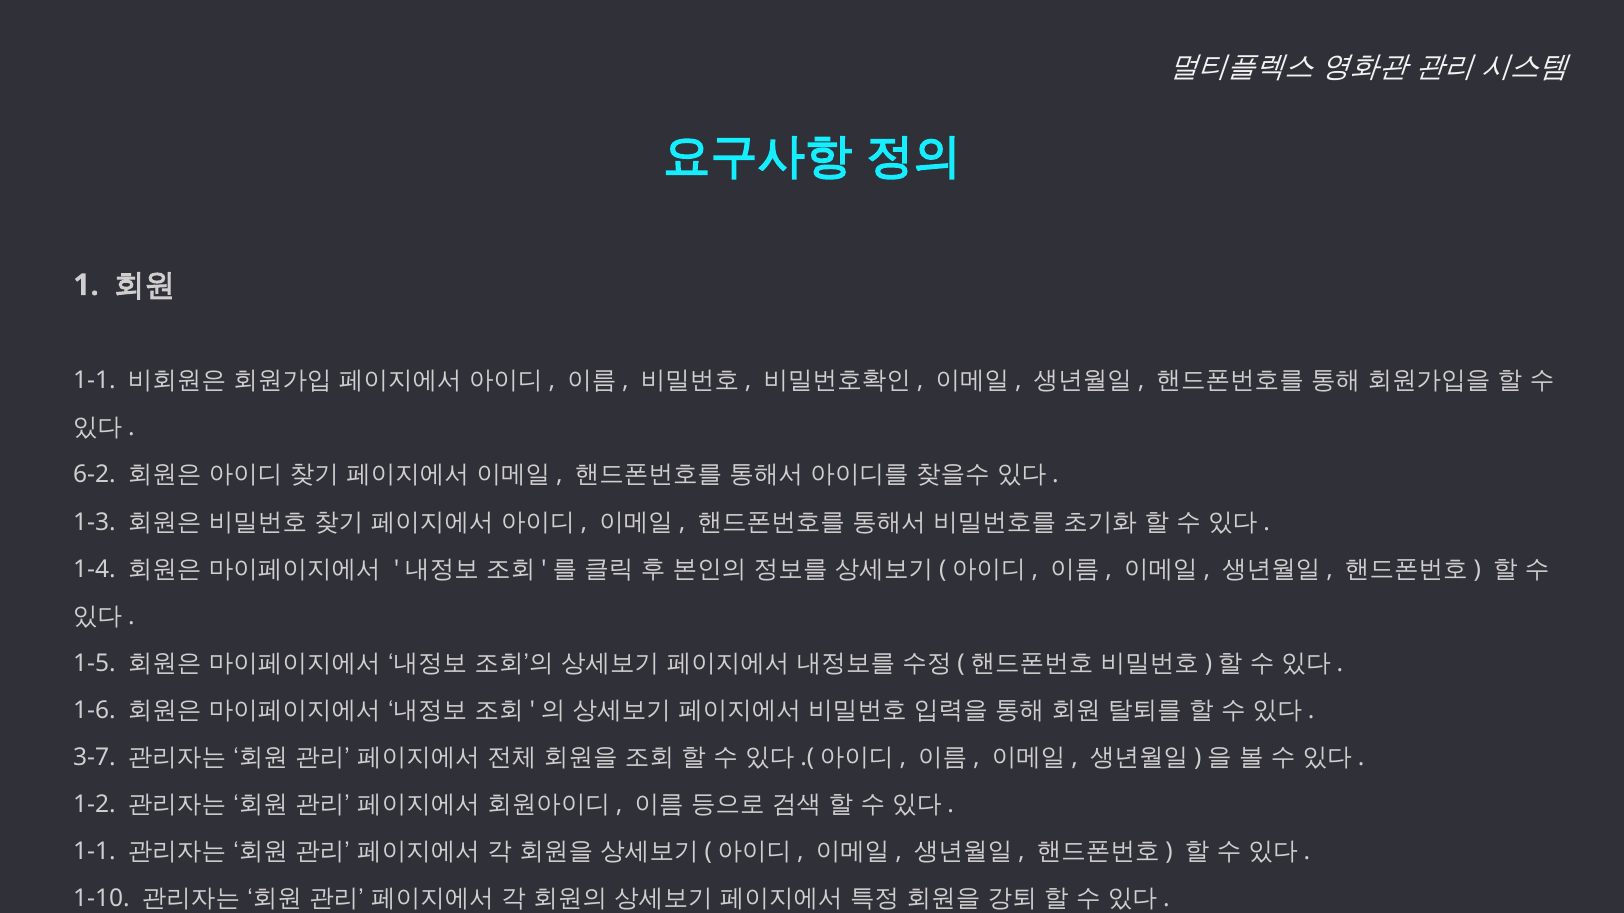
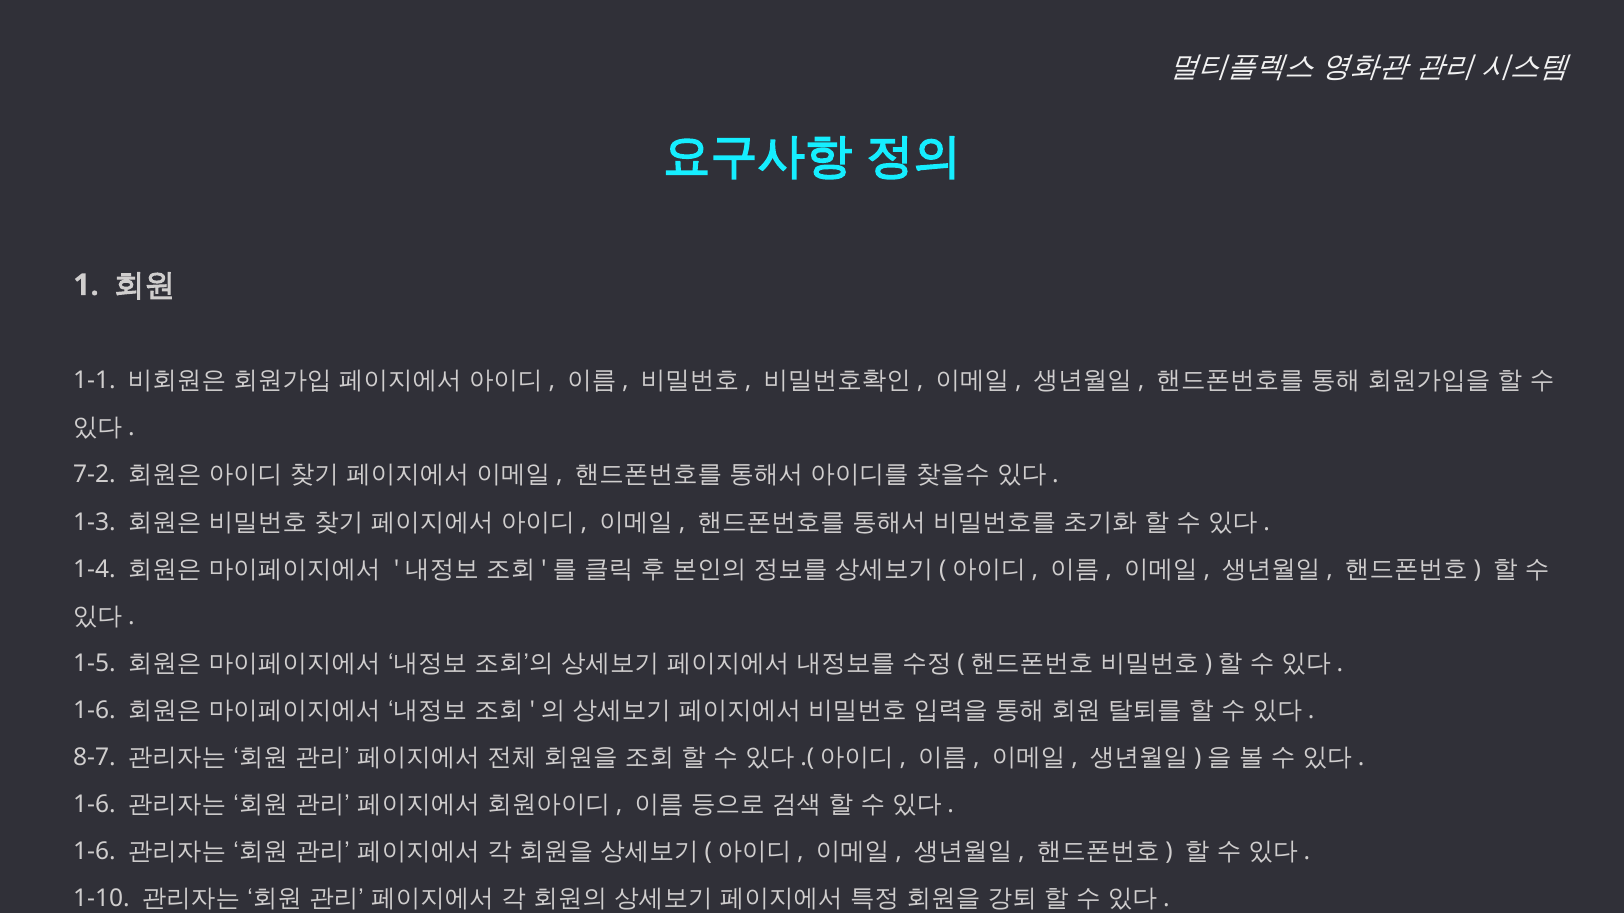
6-2: 6-2 -> 7-2 (94, 475)
3-7: 3-7 -> 8-7 (94, 758)
1-2: 1-2 -> 1-6 (94, 805)
1-1: 1-1 -> 1-6 (94, 852)
